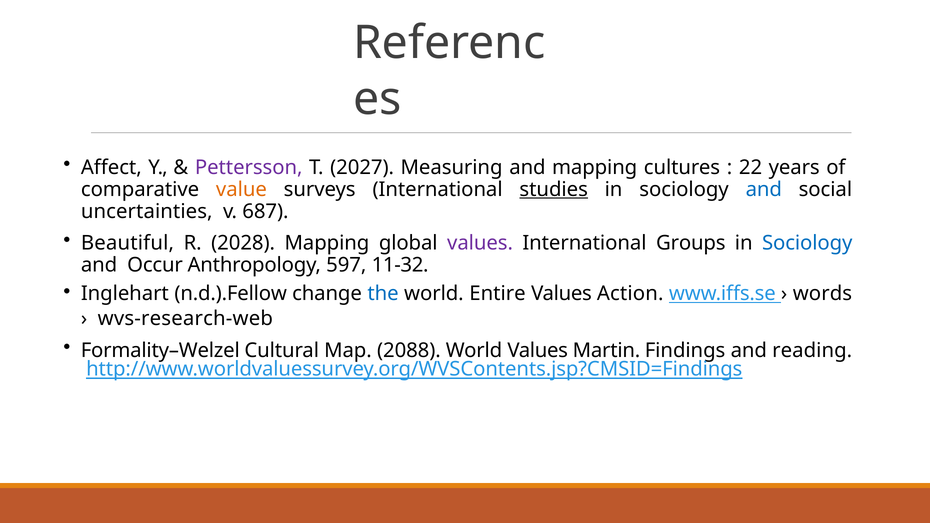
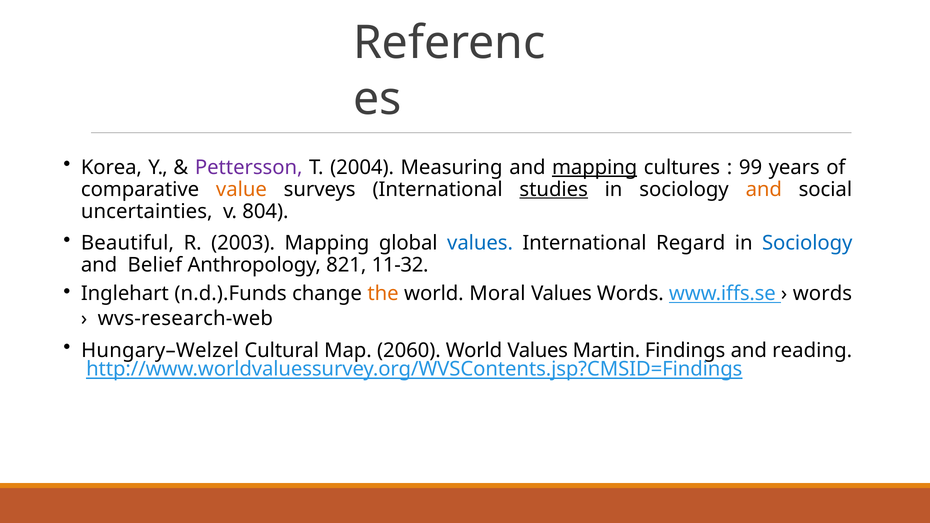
Affect: Affect -> Korea (111, 167)
2027: 2027 -> 2004 (362, 167)
mapping underline: none -> present (595, 167)
22: 22 -> 99 (751, 167)
and colour: blue -> orange (764, 189)
687: 687 -> 804 (265, 211)
2028: 2028 -> 2003 (243, 243)
values colour: purple -> blue (480, 243)
Groups: Groups -> Regard (691, 243)
Occur: Occur -> Belief (155, 265)
597: 597 -> 821 (346, 265)
n.d.).Fellow: n.d.).Fellow -> n.d.).Funds (231, 293)
the colour: blue -> orange (383, 293)
Entire: Entire -> Moral (497, 293)
Values Action: Action -> Words (630, 293)
Formality–Welzel: Formality–Welzel -> Hungary–Welzel (160, 350)
2088: 2088 -> 2060 (409, 350)
